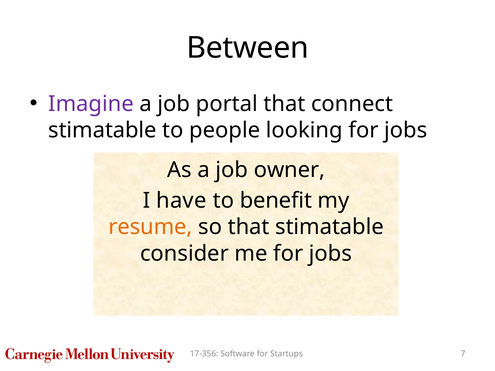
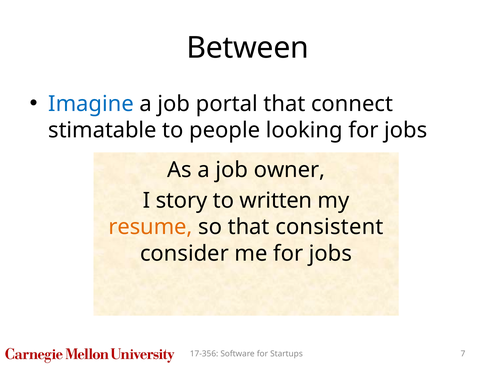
Imagine colour: purple -> blue (91, 104)
have: have -> story (182, 201)
benefit: benefit -> written (276, 201)
that stimatable: stimatable -> consistent (329, 227)
